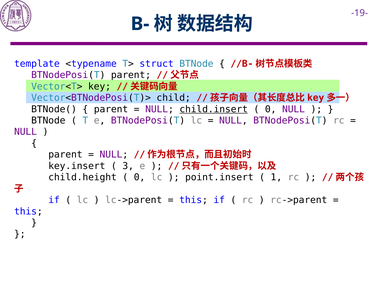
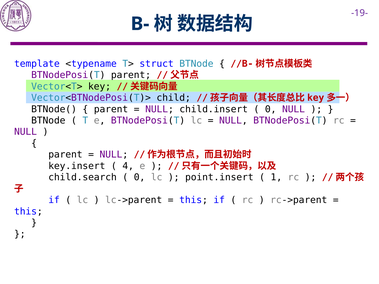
child.insert underline: present -> none (214, 109)
3: 3 -> 4 (128, 166)
child.height: child.height -> child.search (83, 177)
